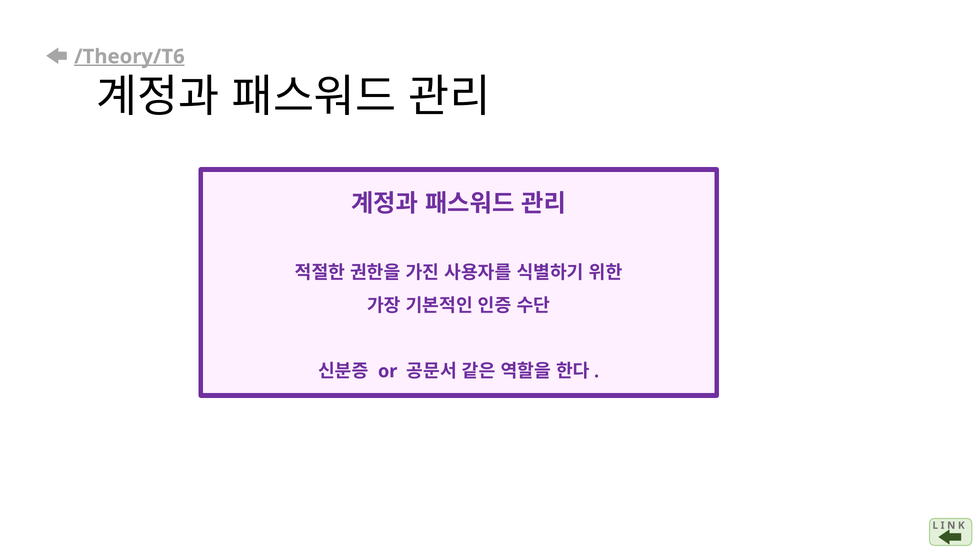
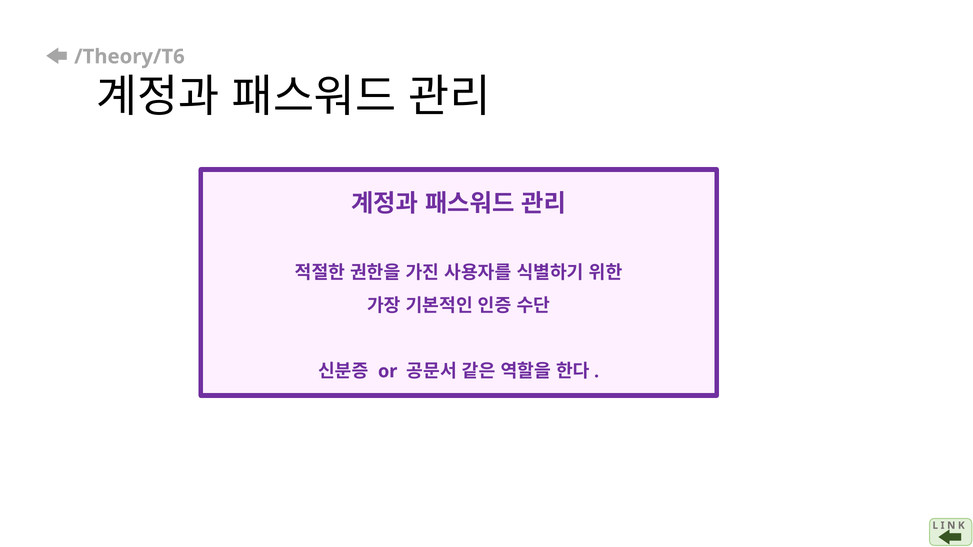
/Theory/T6 underline: present -> none (129, 57)
